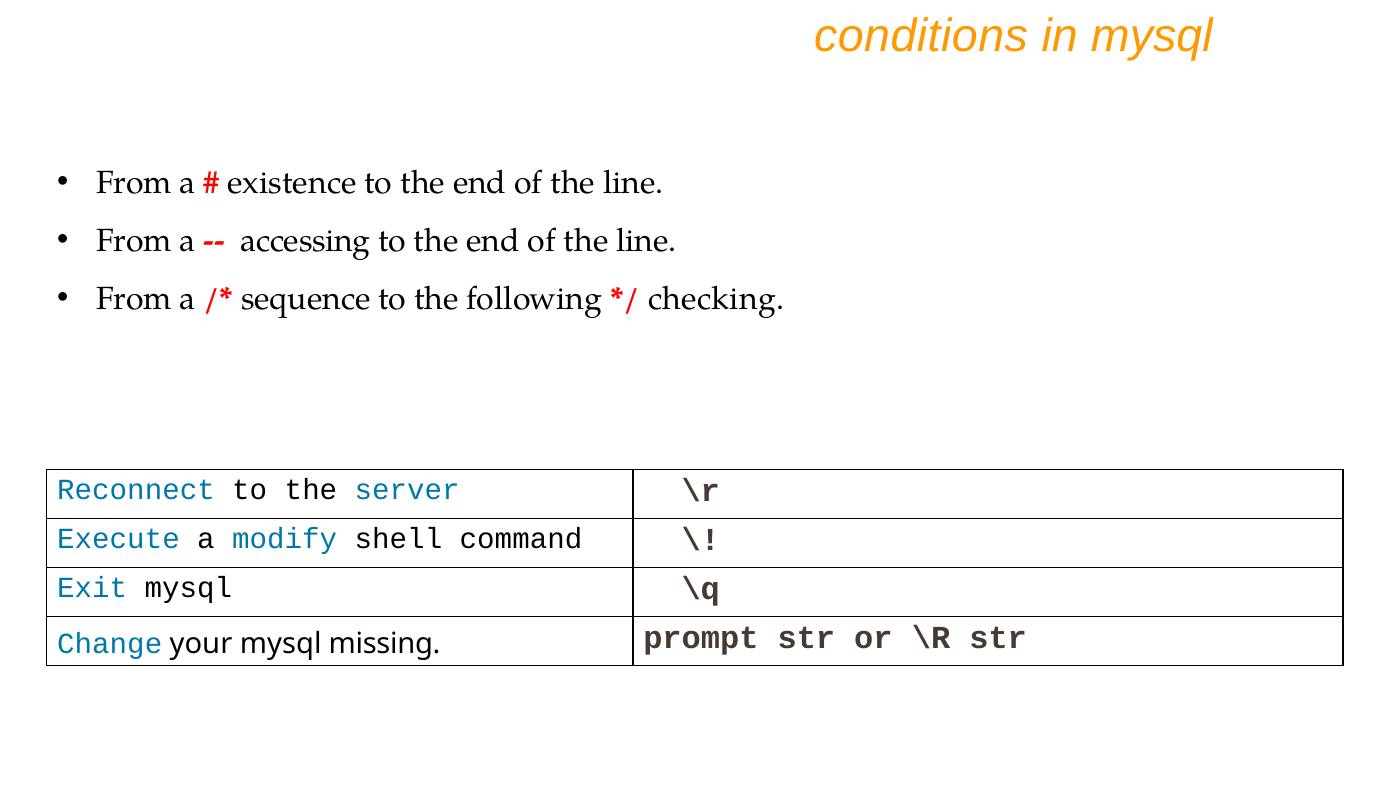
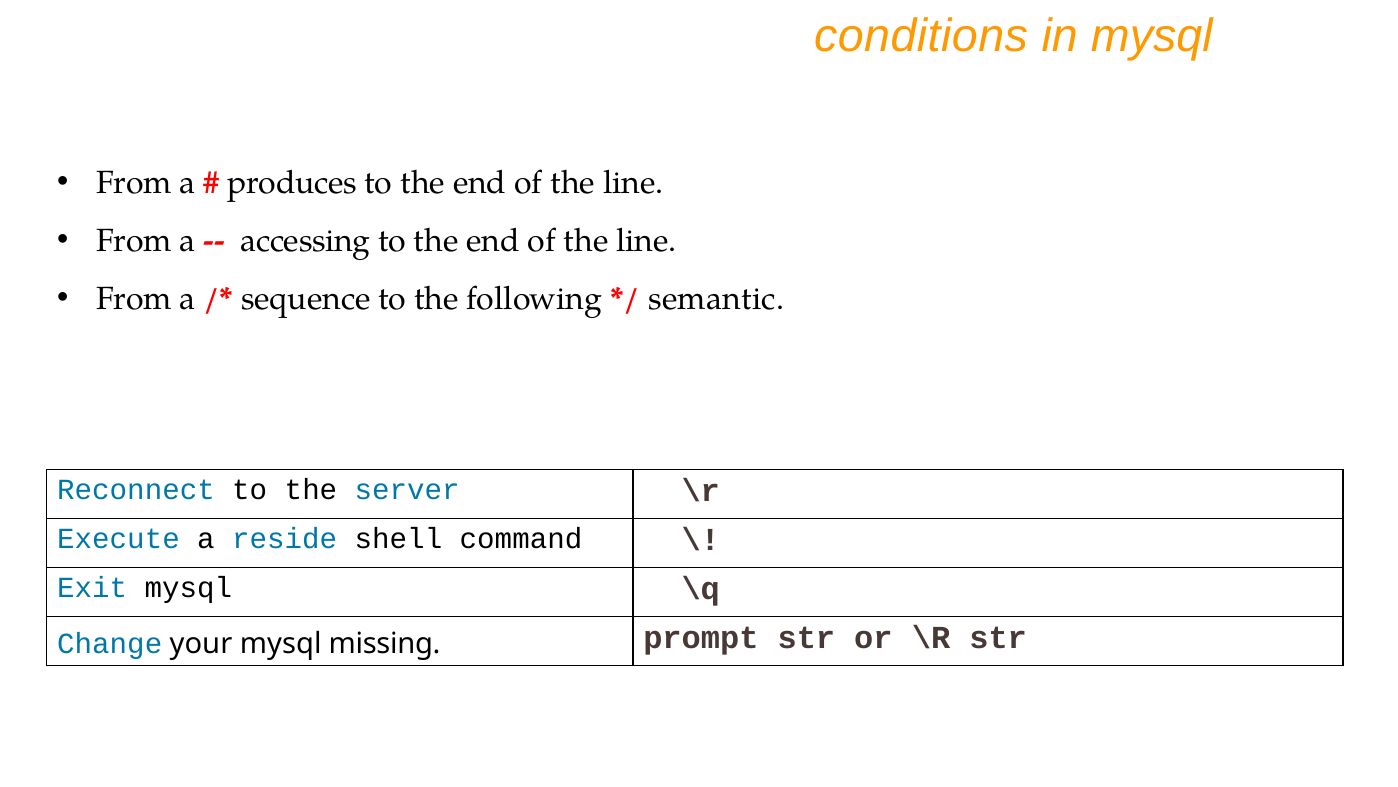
existence: existence -> produces (292, 183)
checking: checking -> semantic (716, 298)
modify: modify -> reside (285, 538)
